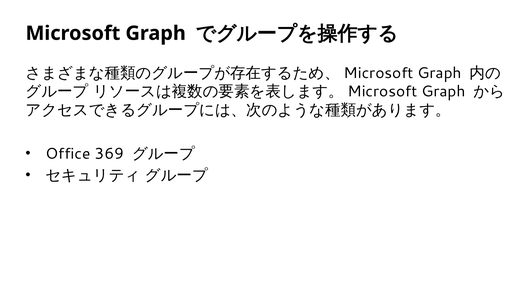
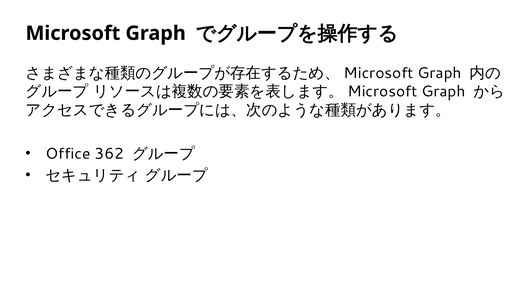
369: 369 -> 362 (109, 153)
